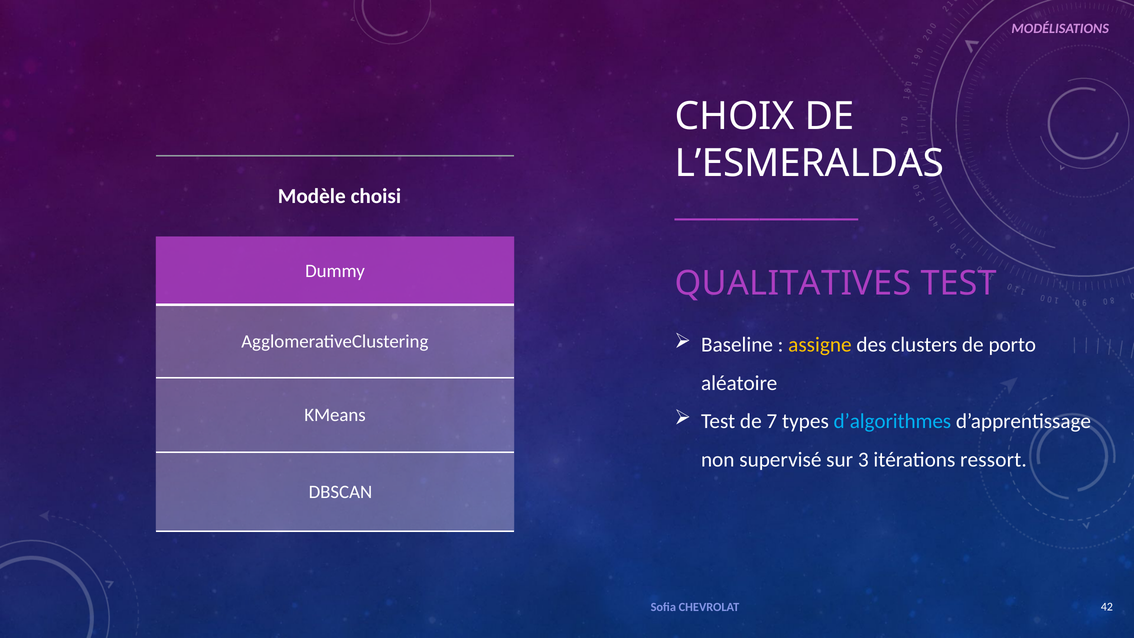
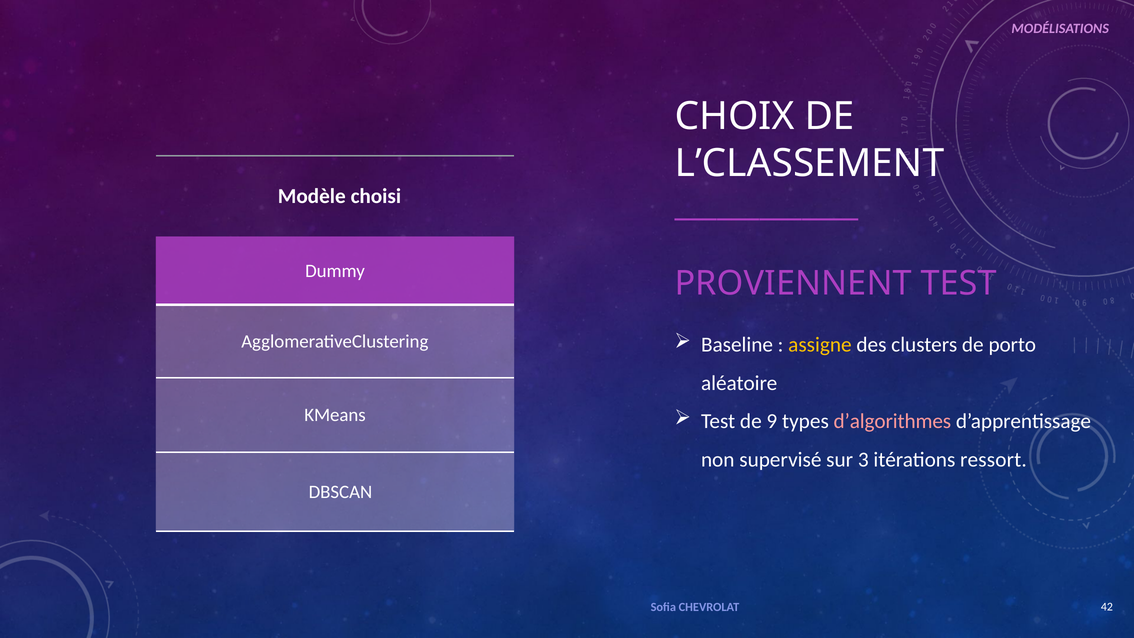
L’ESMERALDAS: L’ESMERALDAS -> L’CLASSEMENT (809, 163)
QUALITATIVES: QUALITATIVES -> PROVIENNENT (793, 284)
7: 7 -> 9 (772, 421)
d’algorithmes colour: light blue -> pink (892, 421)
